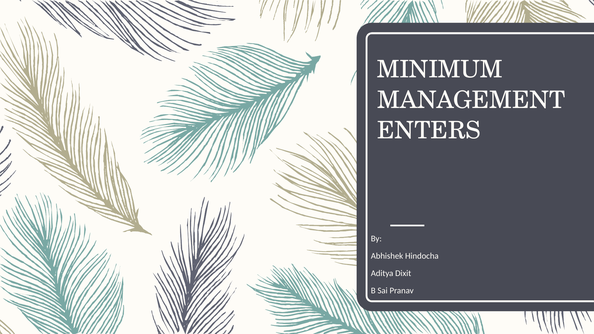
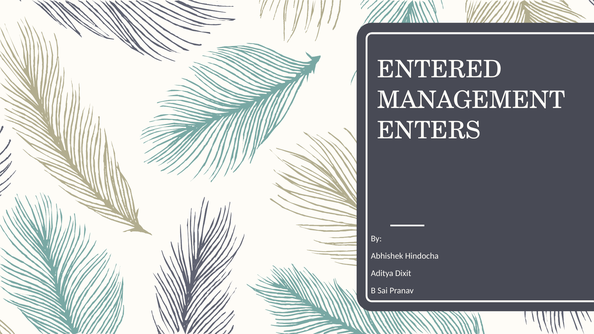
MINIMUM: MINIMUM -> ENTERED (440, 70)
